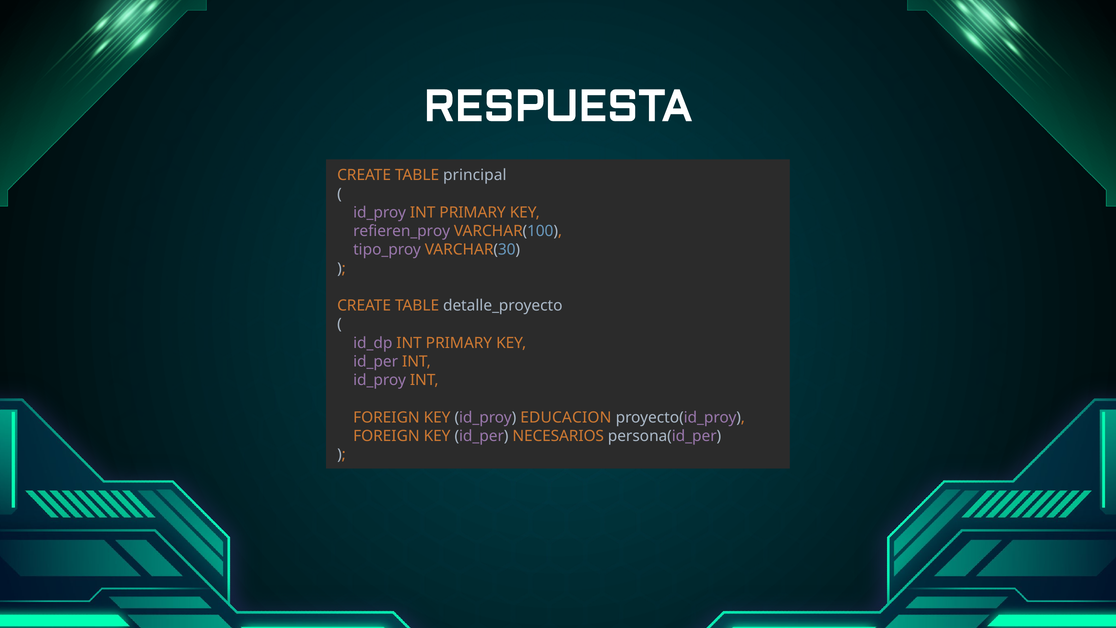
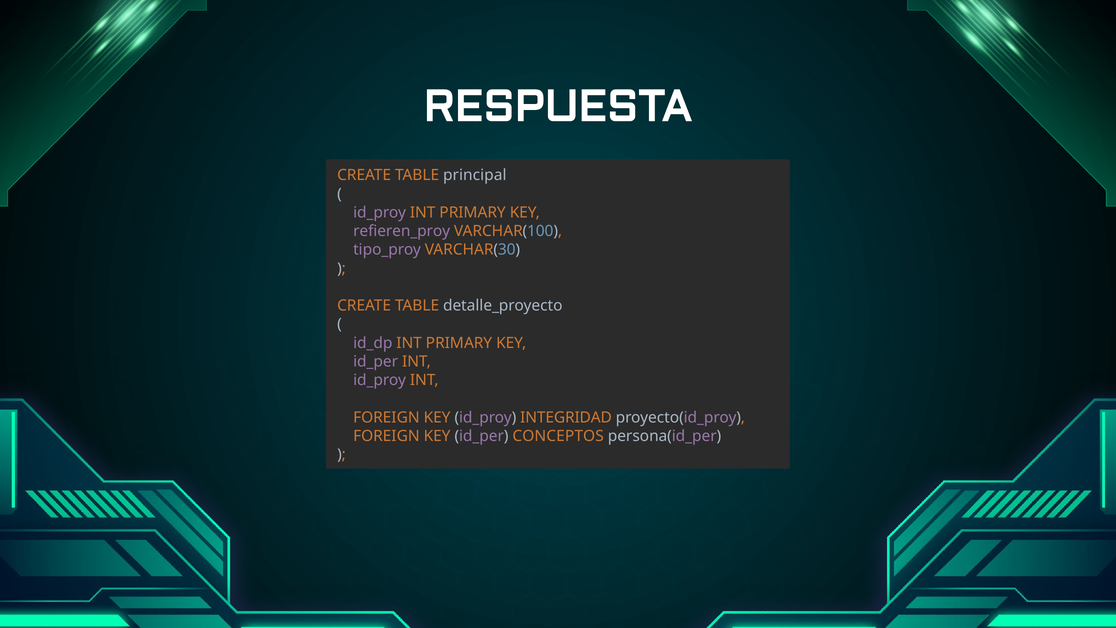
EDUCACION: EDUCACION -> INTEGRIDAD (566, 417)
NECESARIOS: NECESARIOS -> CONCEPTOS (558, 436)
